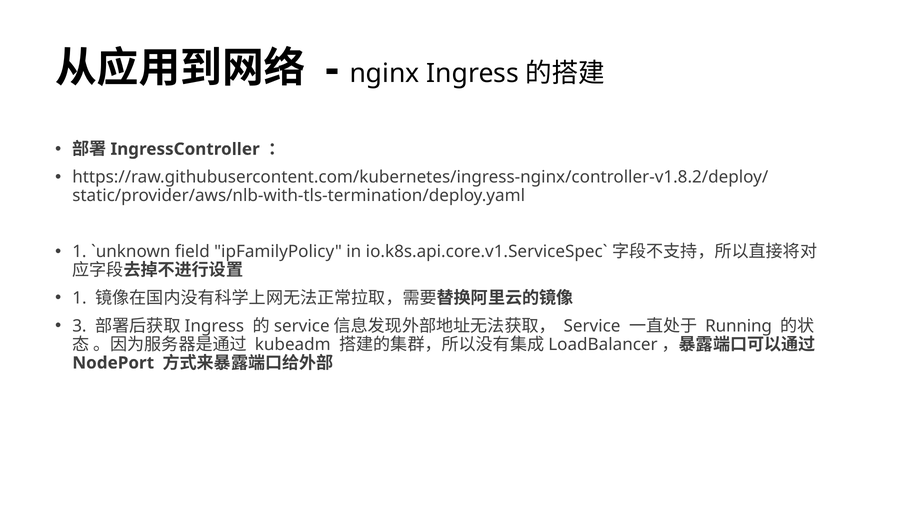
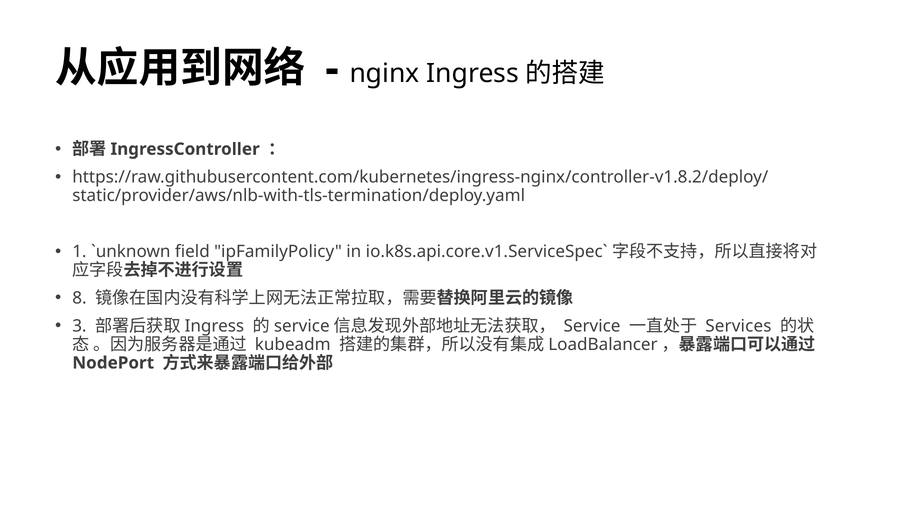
1: 1 -> 8 (79, 298)
Running: Running -> Services (738, 326)
